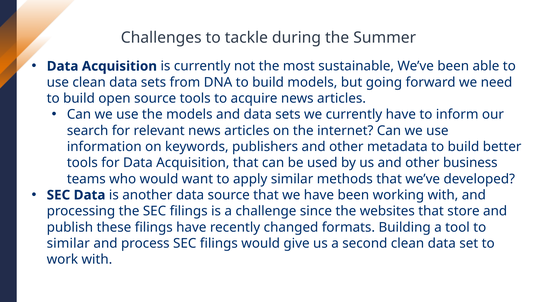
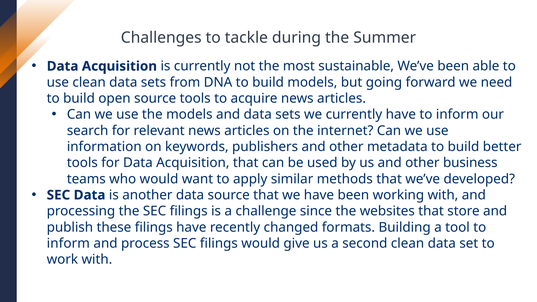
similar: similar -> inform (68, 243)
